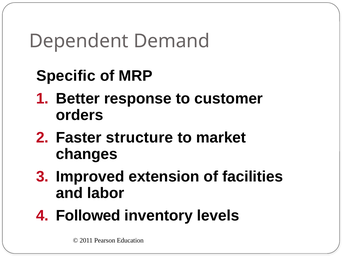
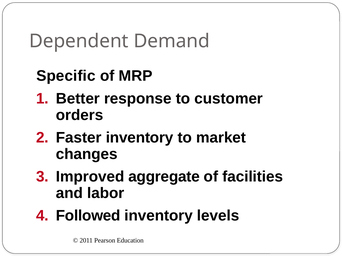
Faster structure: structure -> inventory (140, 137)
extension: extension -> aggregate (164, 176)
